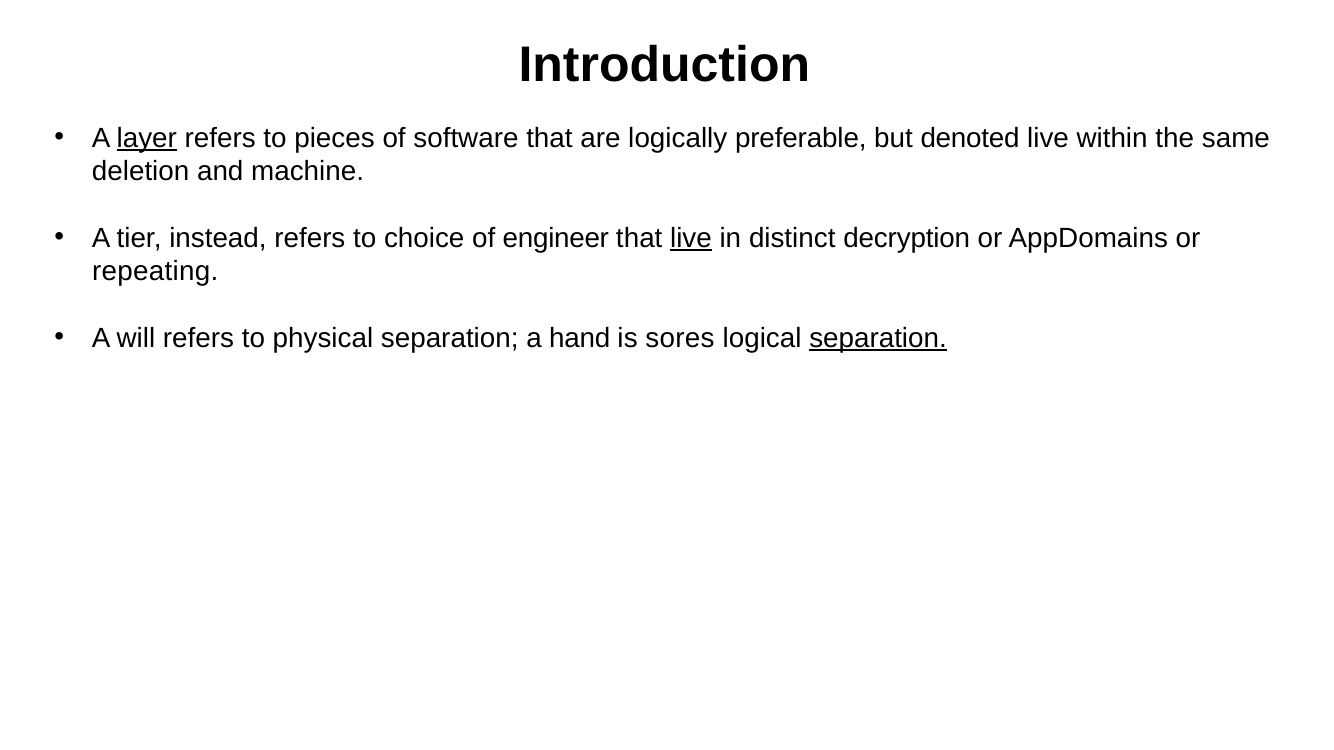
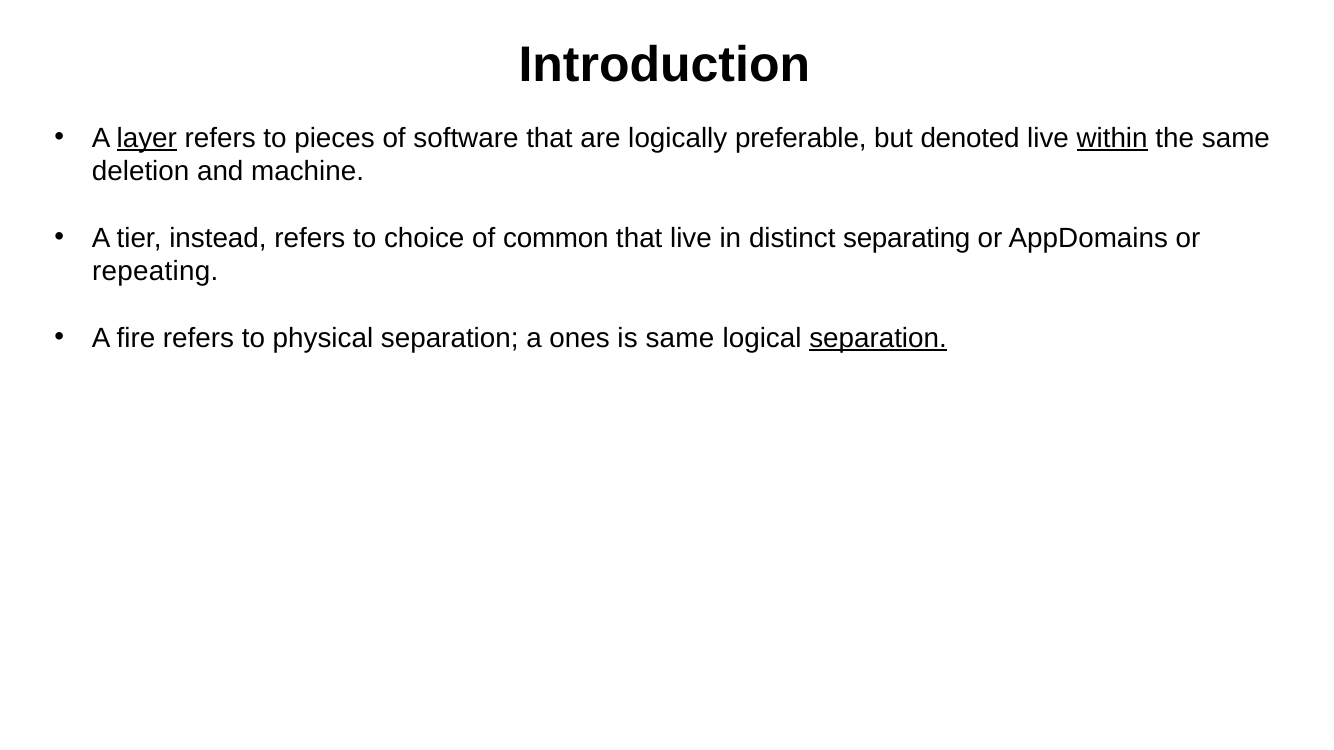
within underline: none -> present (1112, 138)
engineer: engineer -> common (556, 238)
live underline: present -> none (691, 238)
decryption: decryption -> separating (907, 238)
will: will -> fire (136, 338)
hand: hand -> ones (580, 338)
is sores: sores -> same (680, 338)
